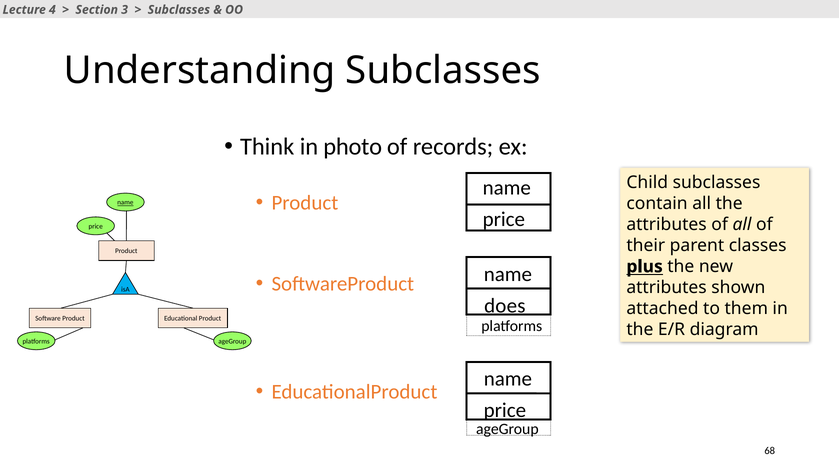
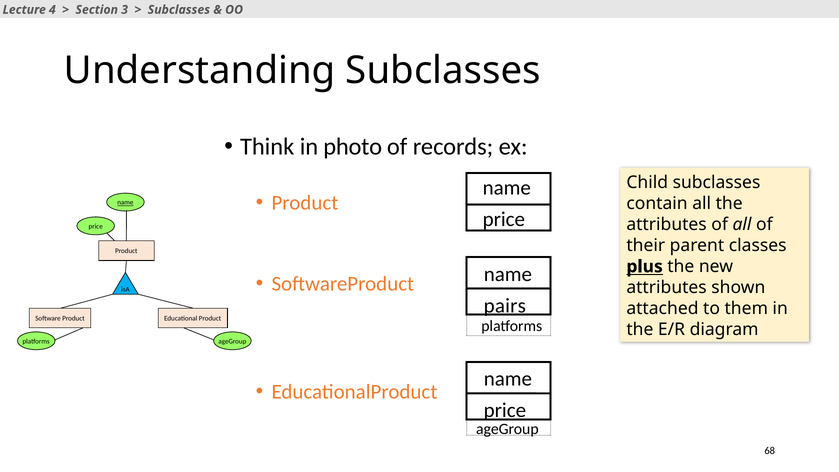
does: does -> pairs (505, 306)
